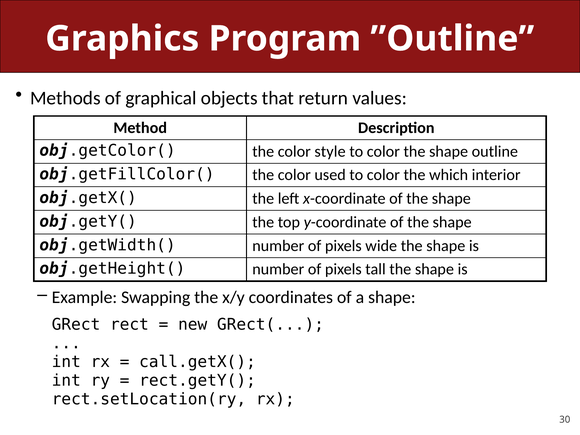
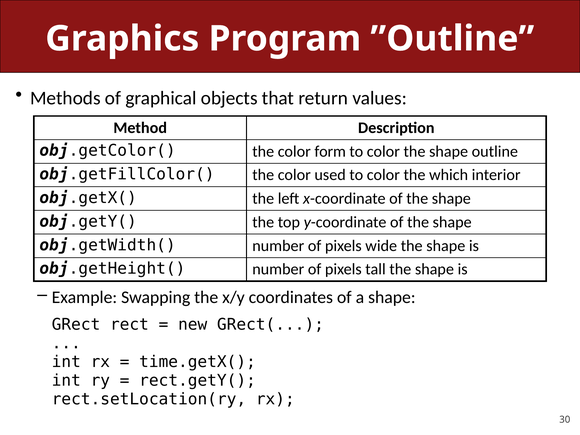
style: style -> form (330, 151)
call.getX(: call.getX( -> time.getX( (197, 362)
